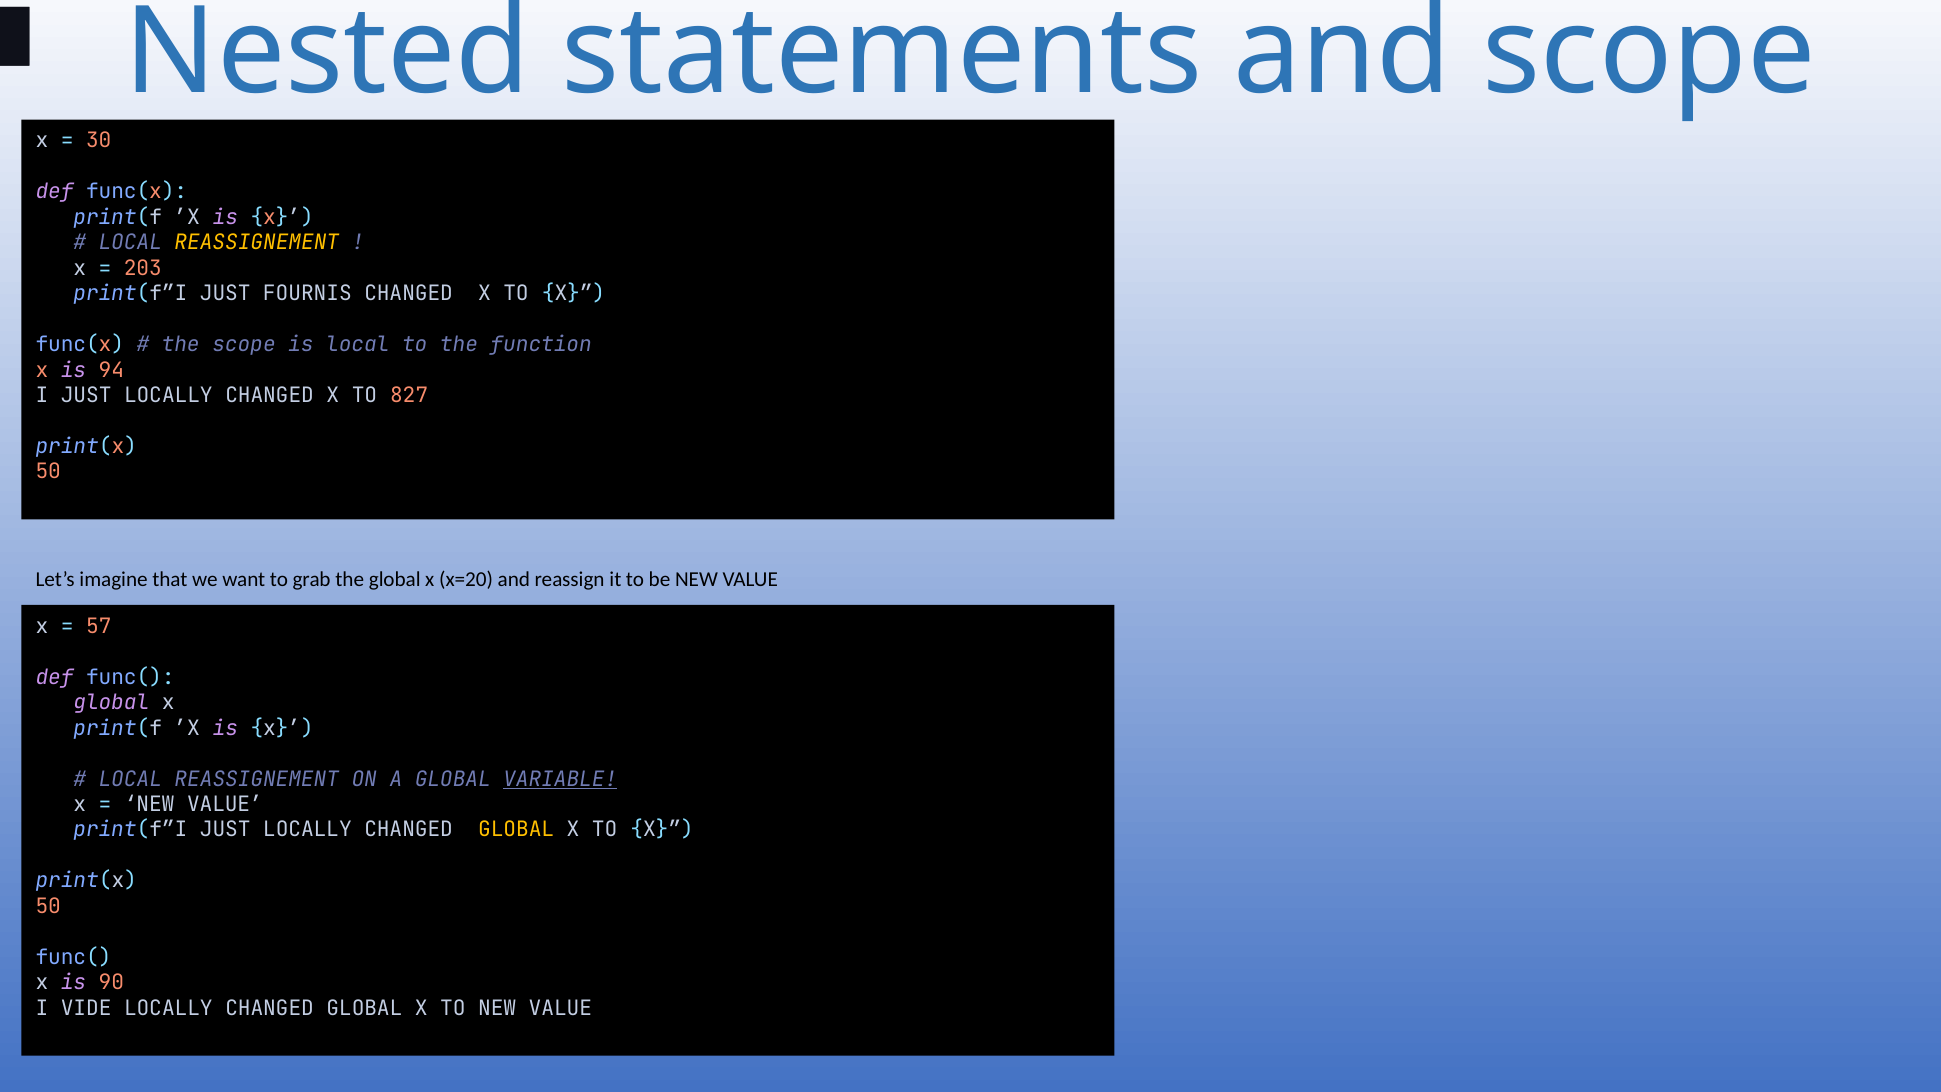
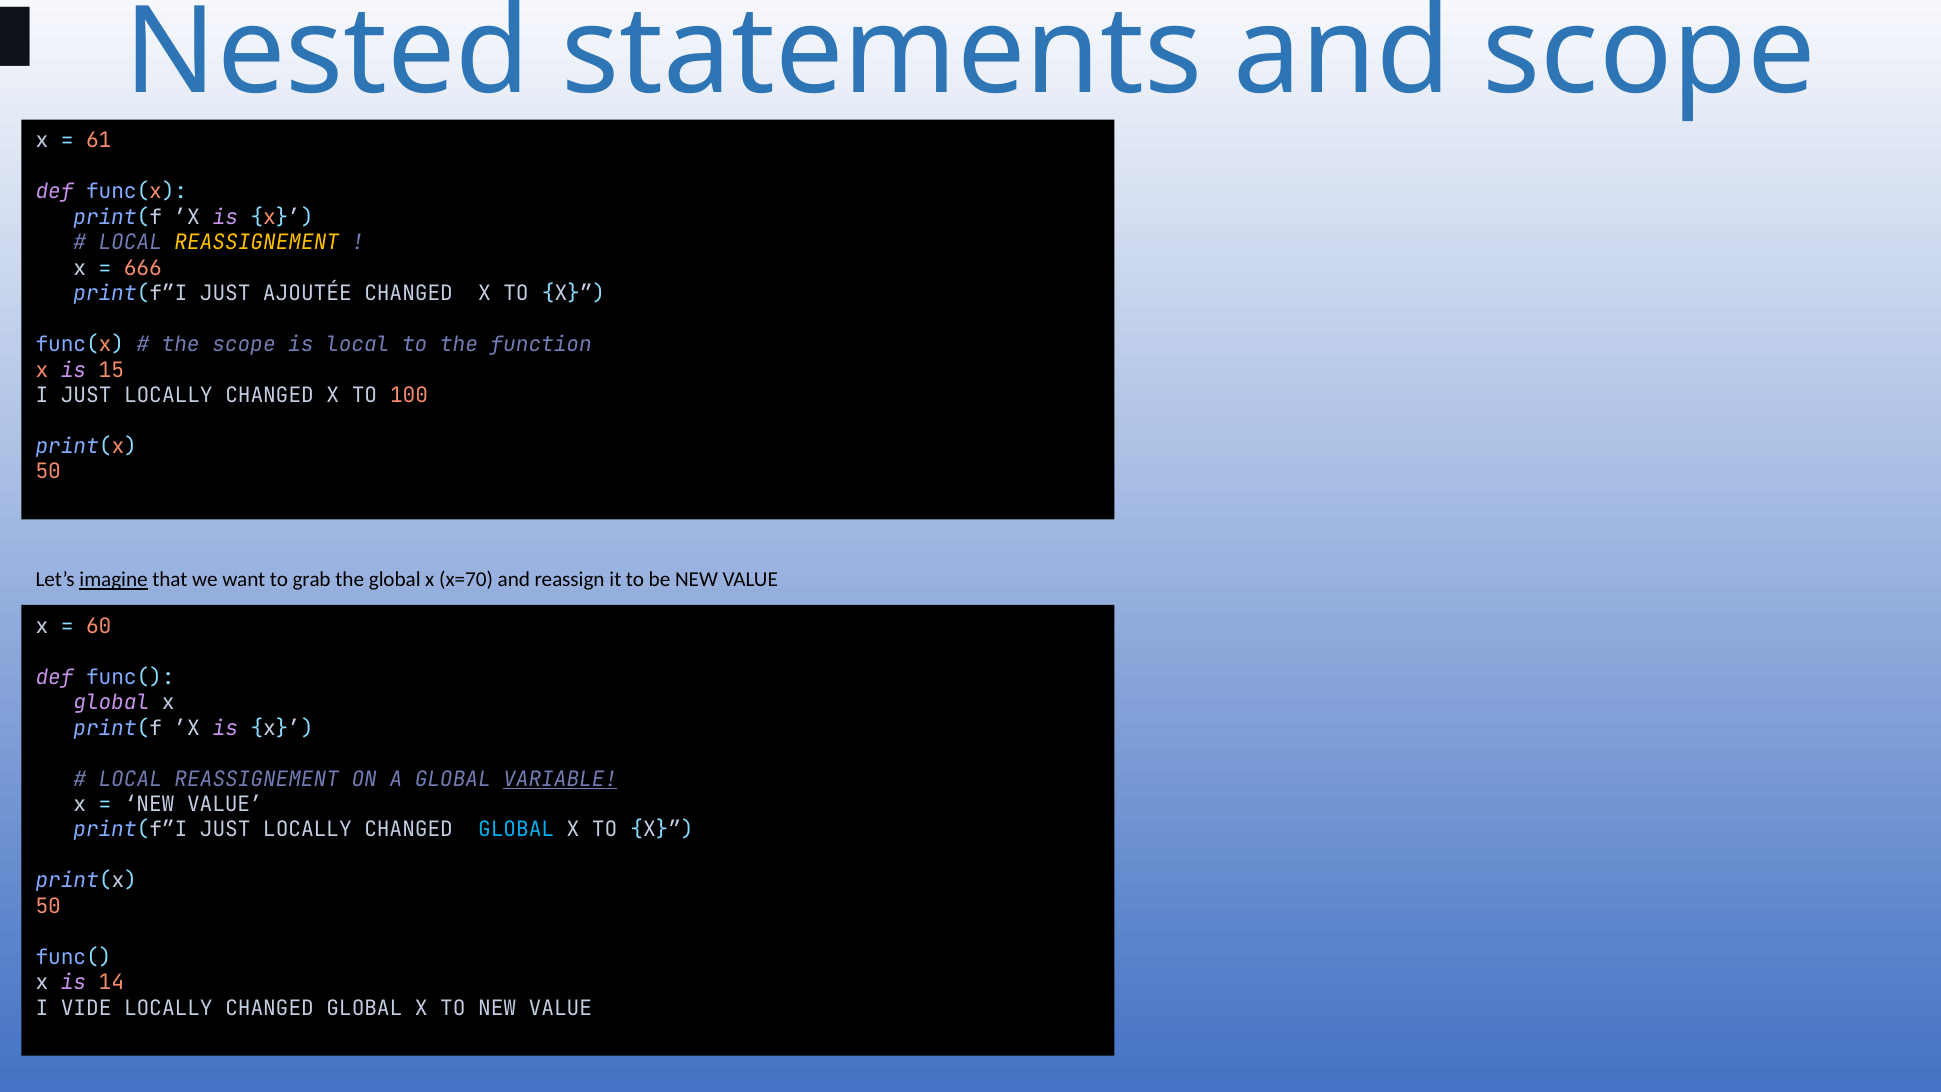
30: 30 -> 61 (99, 141)
203: 203 -> 666 (143, 268)
FOURNIS: FOURNIS -> AJOUTÉE (307, 294)
94: 94 -> 15 (111, 370)
827: 827 -> 100 (409, 395)
imagine underline: none -> present (114, 580)
x=20: x=20 -> x=70 (466, 580)
57: 57 -> 60 (99, 626)
GLOBAL colour: yellow -> light blue (516, 830)
90: 90 -> 14 (111, 983)
